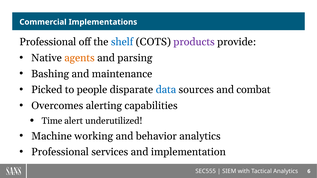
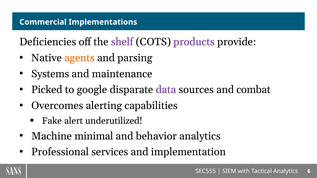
Professional: Professional -> Deficiencies (48, 42)
shelf colour: blue -> purple (122, 42)
Bashing: Bashing -> Systems (50, 74)
people: people -> google (92, 90)
data colour: blue -> purple (166, 90)
Time: Time -> Fake (52, 121)
working: working -> minimal (94, 136)
